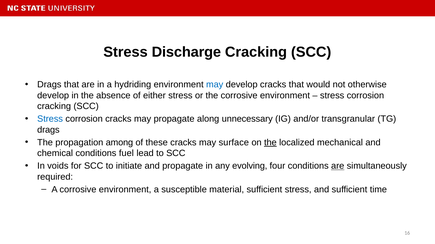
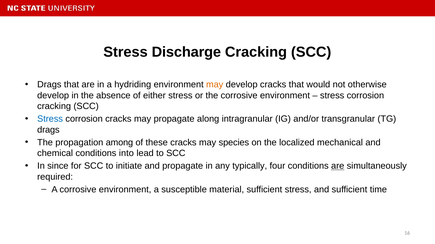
may colour: blue -> orange (215, 85)
unnecessary: unnecessary -> intragranular (247, 119)
surface: surface -> species (234, 143)
the underline: present -> none (270, 143)
fuel: fuel -> into (126, 154)
voids: voids -> since (58, 166)
evolving: evolving -> typically (250, 166)
